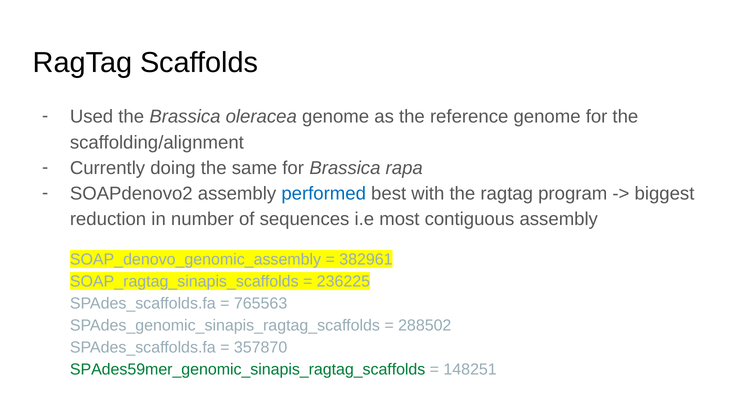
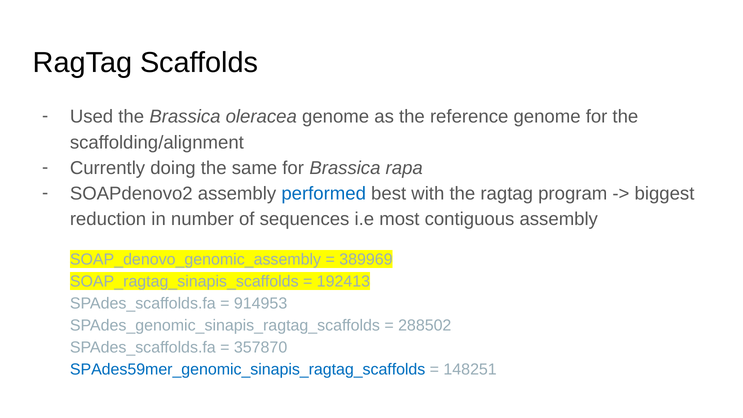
382961: 382961 -> 389969 (366, 259)
236225: 236225 -> 192413 (343, 281)
765563: 765563 -> 914953 (261, 303)
SPAdes59mer_genomic_sinapis_ragtag_scaffolds colour: green -> blue (248, 370)
